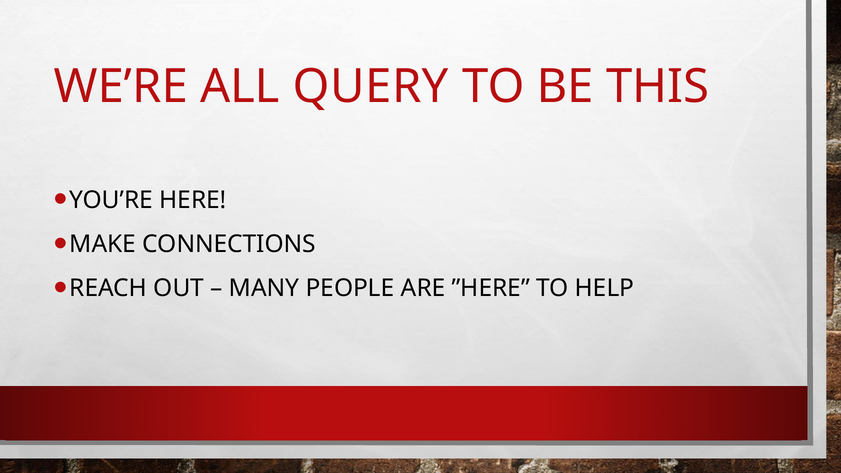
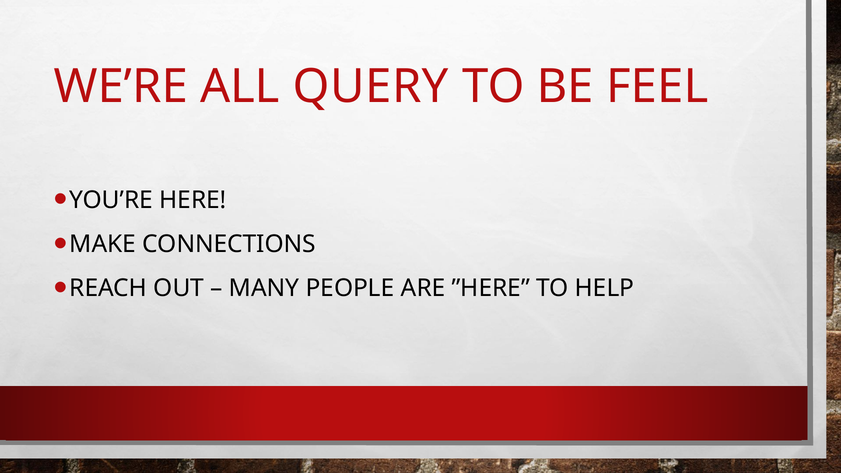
THIS: THIS -> FEEL (657, 87)
